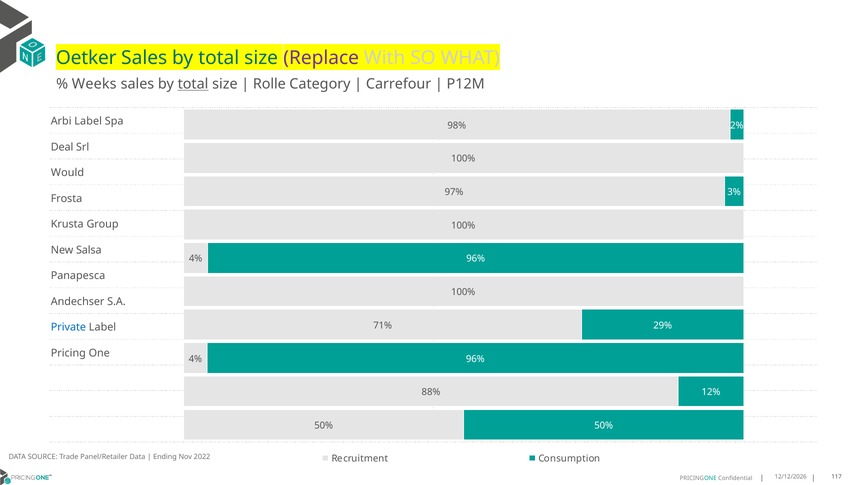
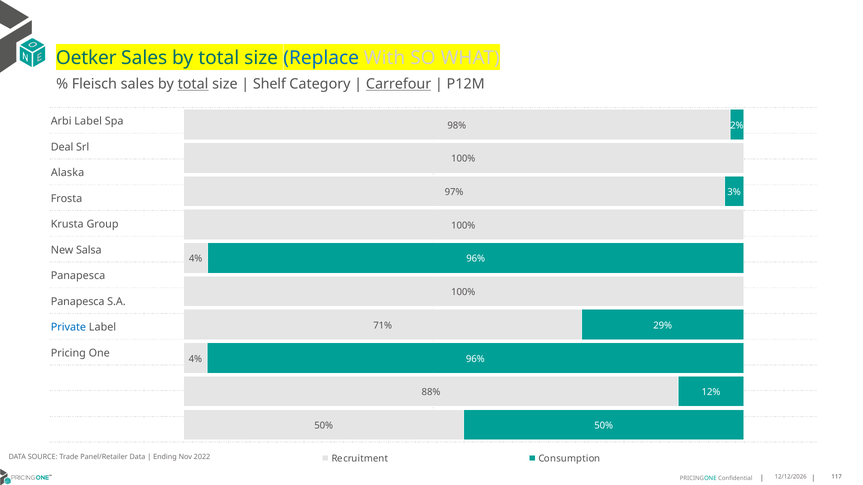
Replace colour: purple -> blue (321, 58)
Weeks: Weeks -> Fleisch (94, 84)
Rolle: Rolle -> Shelf (269, 84)
Carrefour underline: none -> present (399, 84)
Would: Would -> Alaska (68, 173)
Andechser: Andechser -> Panapesca (78, 302)
